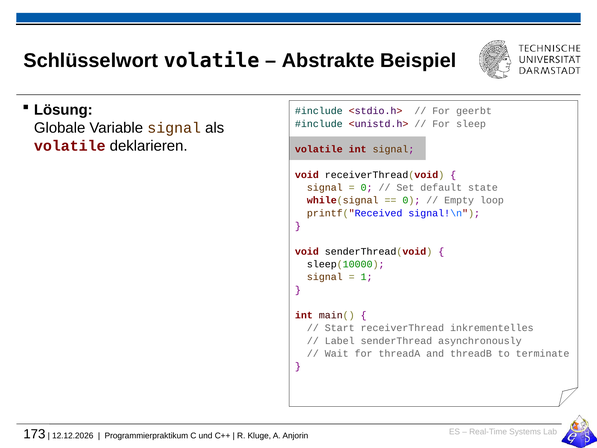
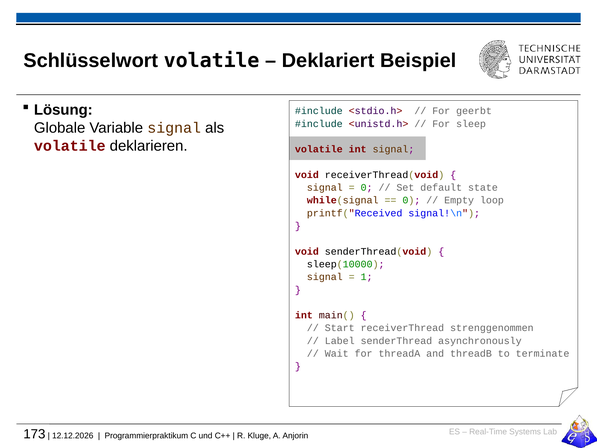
Abstrakte: Abstrakte -> Deklariert (328, 61)
inkrementelles: inkrementelles -> strenggenommen (492, 328)
